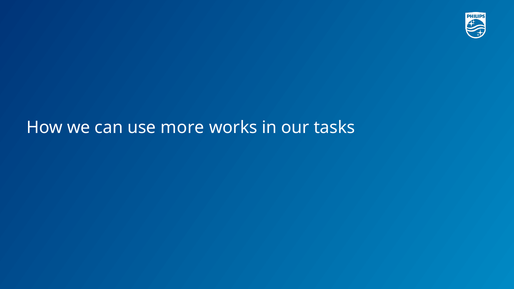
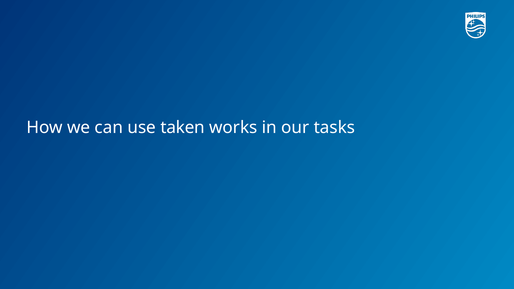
more: more -> taken (183, 128)
